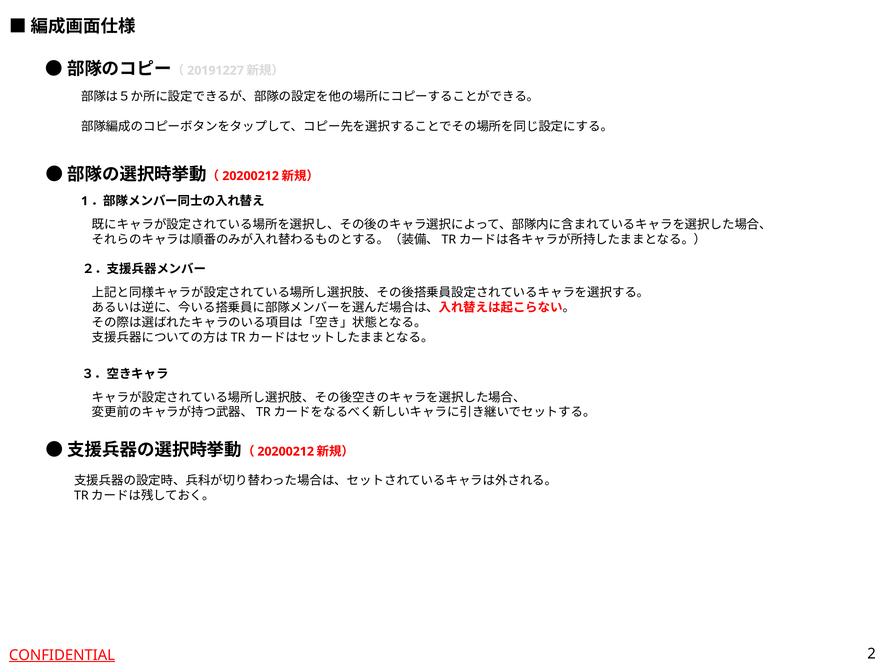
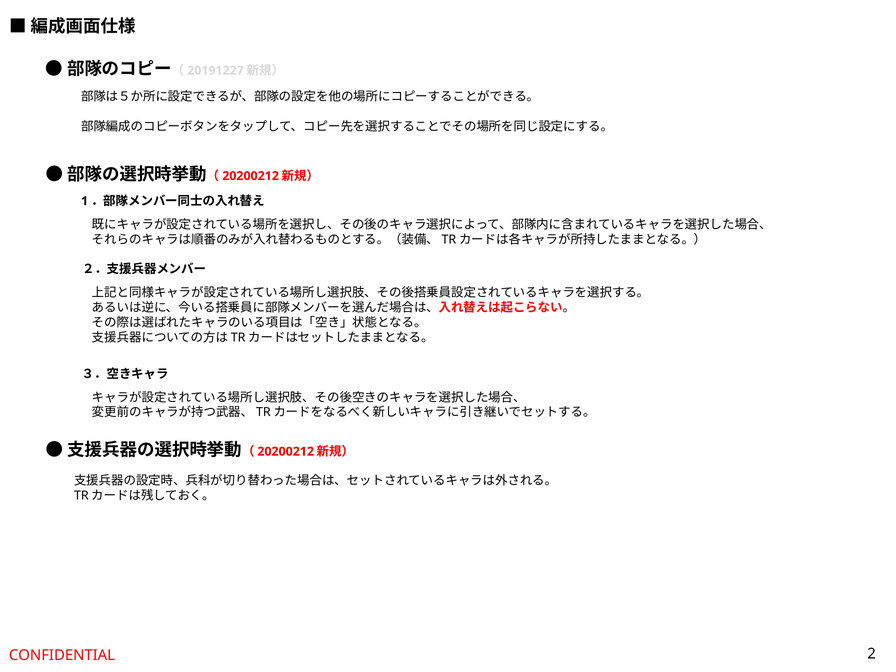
CONFIDENTIAL underline: present -> none (62, 655)
